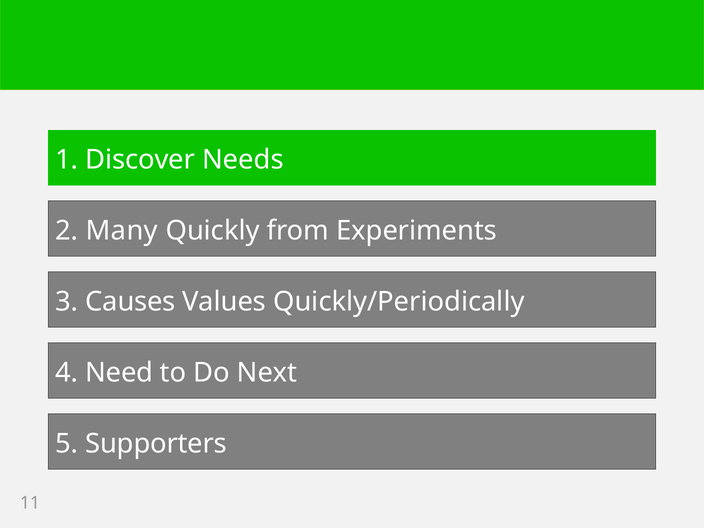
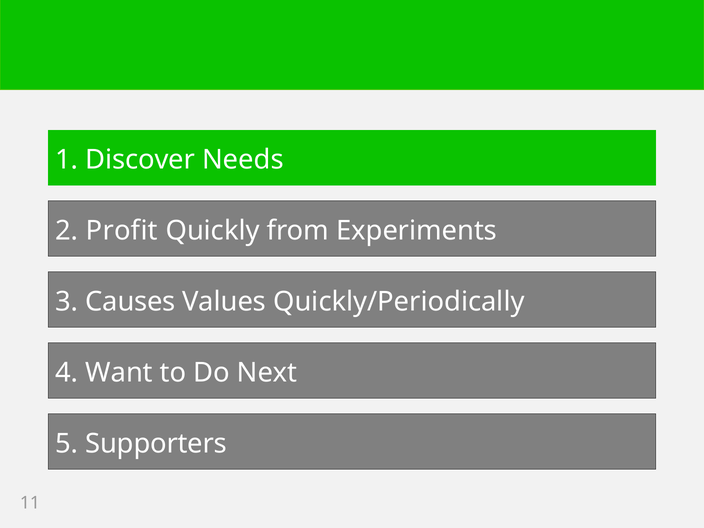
Many: Many -> Profit (122, 231)
Need: Need -> Want (119, 373)
